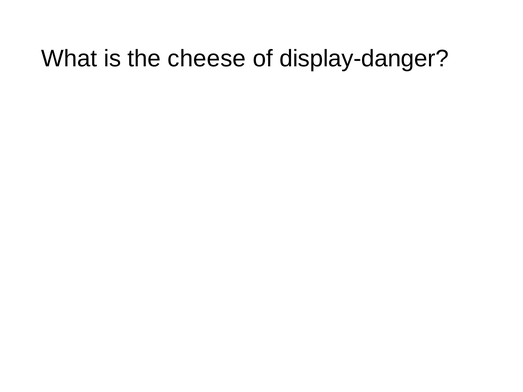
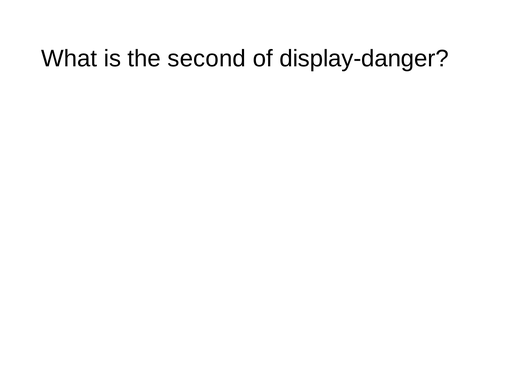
cheese: cheese -> second (207, 59)
